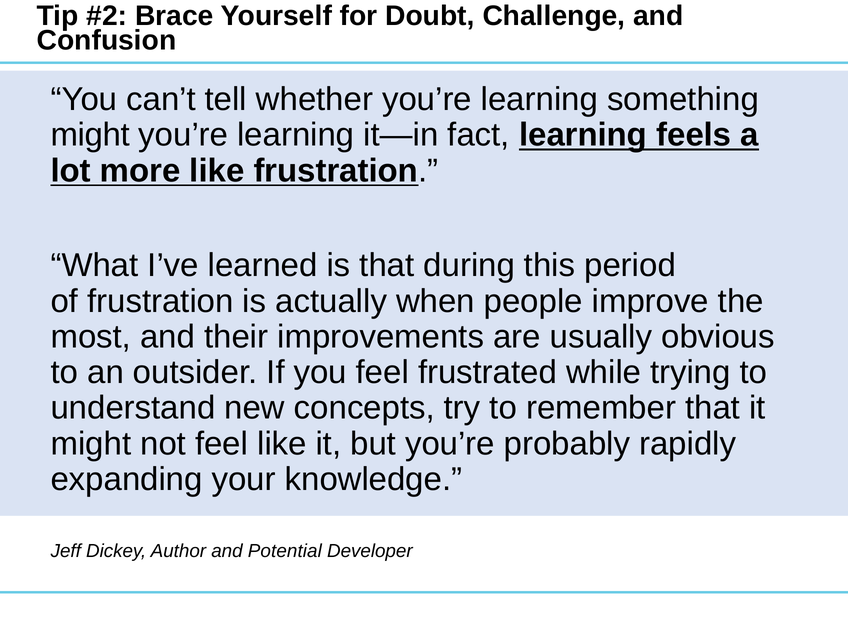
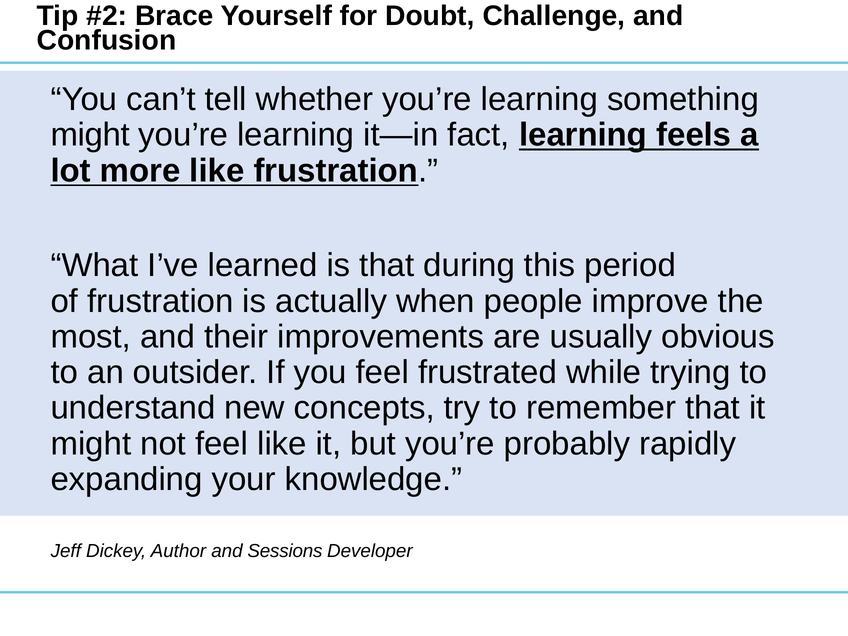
Potential: Potential -> Sessions (285, 551)
